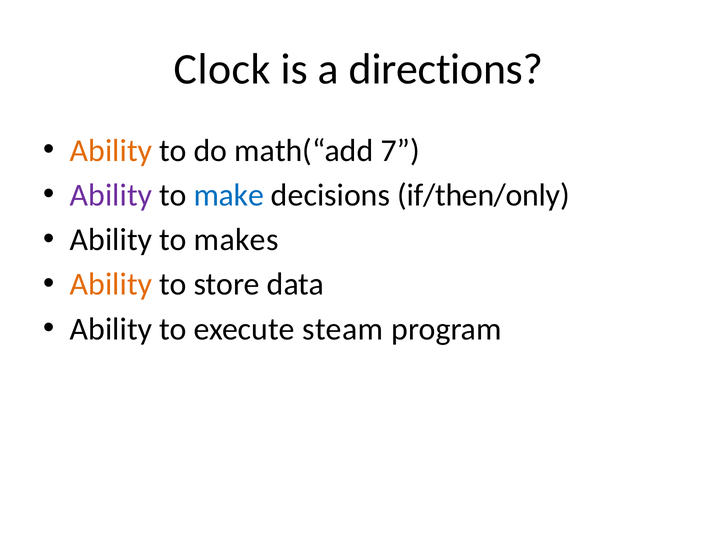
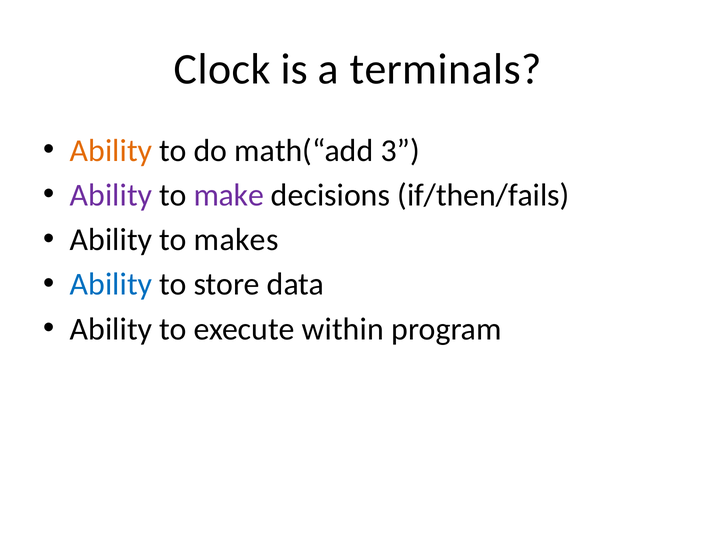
directions: directions -> terminals (446, 69)
7: 7 -> 3 (400, 150)
make colour: blue -> purple (229, 195)
if/then/only: if/then/only -> if/then/fails (483, 195)
Ability colour: orange -> blue (111, 284)
steam: steam -> within (343, 329)
